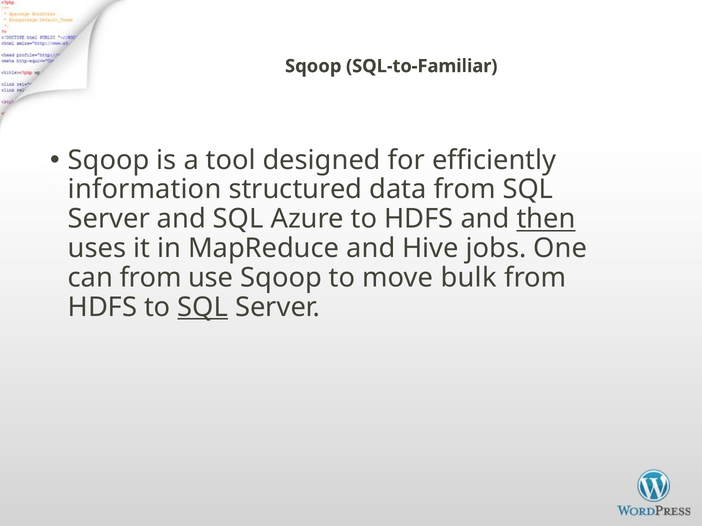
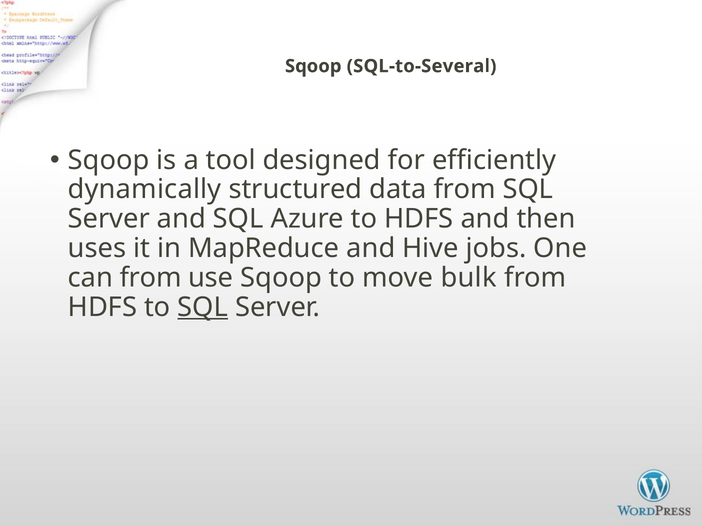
SQL-to-Familiar: SQL-to-Familiar -> SQL-to-Several (422, 66)
information: information -> dynamically (145, 190)
then underline: present -> none (546, 219)
